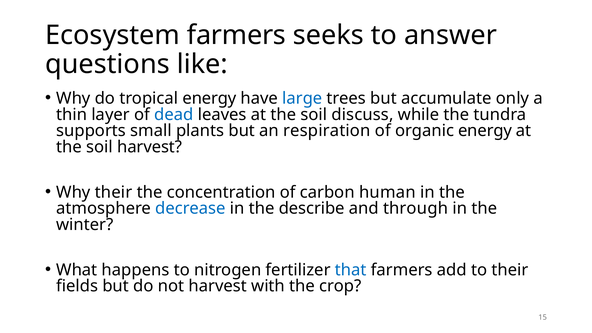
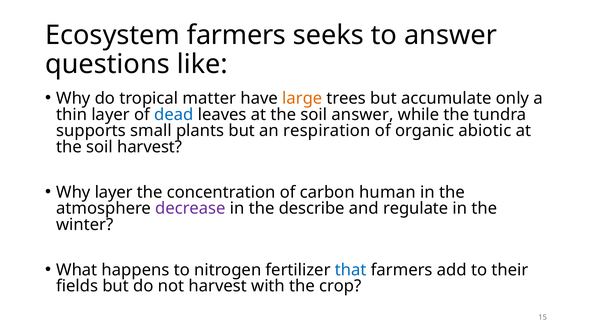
tropical energy: energy -> matter (209, 98)
large colour: blue -> orange (302, 98)
soil discuss: discuss -> answer (363, 115)
organic energy: energy -> abiotic (485, 131)
Why their: their -> layer (114, 192)
decrease colour: blue -> purple (190, 208)
through: through -> regulate (416, 208)
